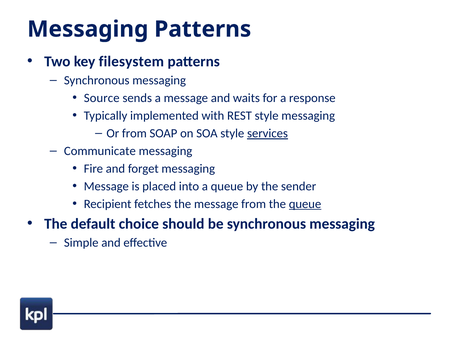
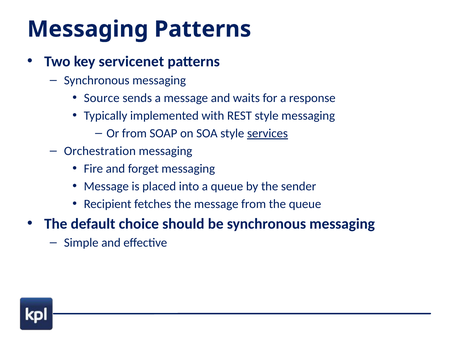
filesystem: filesystem -> servicenet (131, 61)
Communicate: Communicate -> Orchestration (100, 151)
queue underline: present -> none (305, 204)
